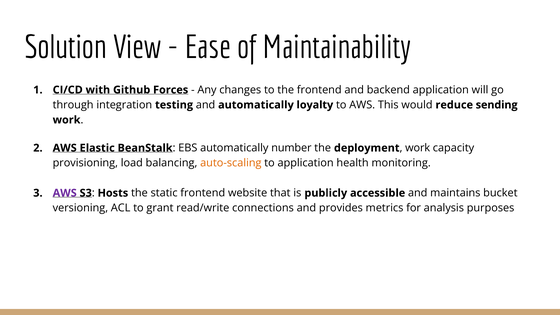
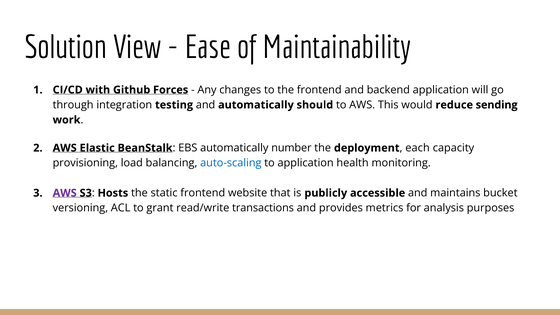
loyalty: loyalty -> should (315, 105)
deployment work: work -> each (418, 148)
auto-scaling colour: orange -> blue (231, 163)
connections: connections -> transactions (263, 208)
